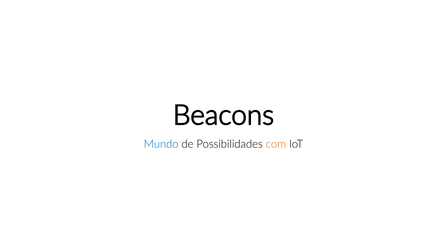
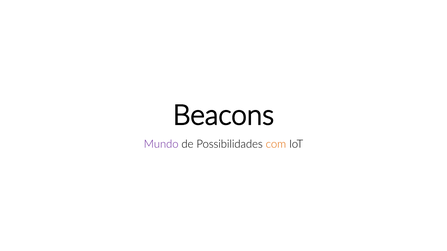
Mundo colour: blue -> purple (161, 144)
